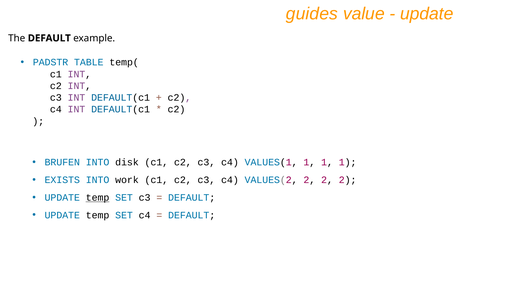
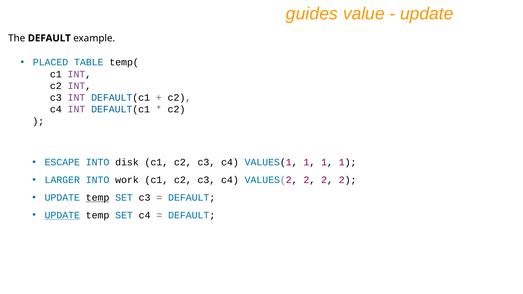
PADSTR: PADSTR -> PLACED (51, 62)
BRUFEN: BRUFEN -> ESCAPE (62, 162)
EXISTS: EXISTS -> LARGER (62, 180)
UPDATE underline: none -> present (62, 215)
